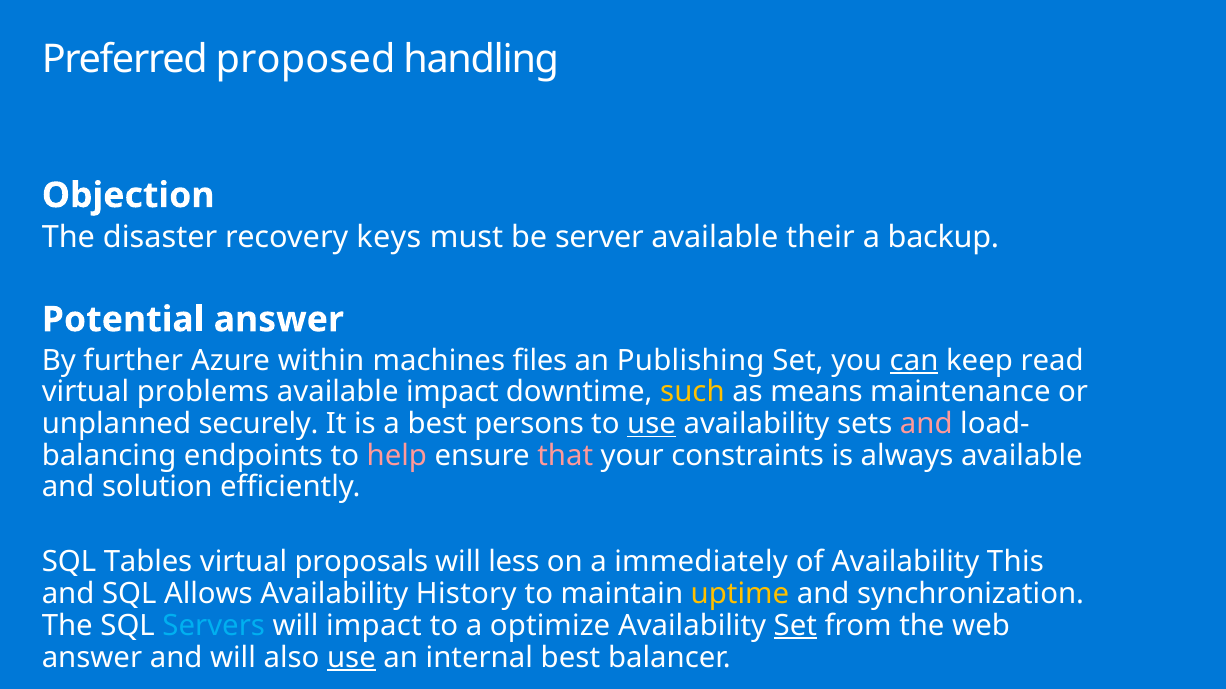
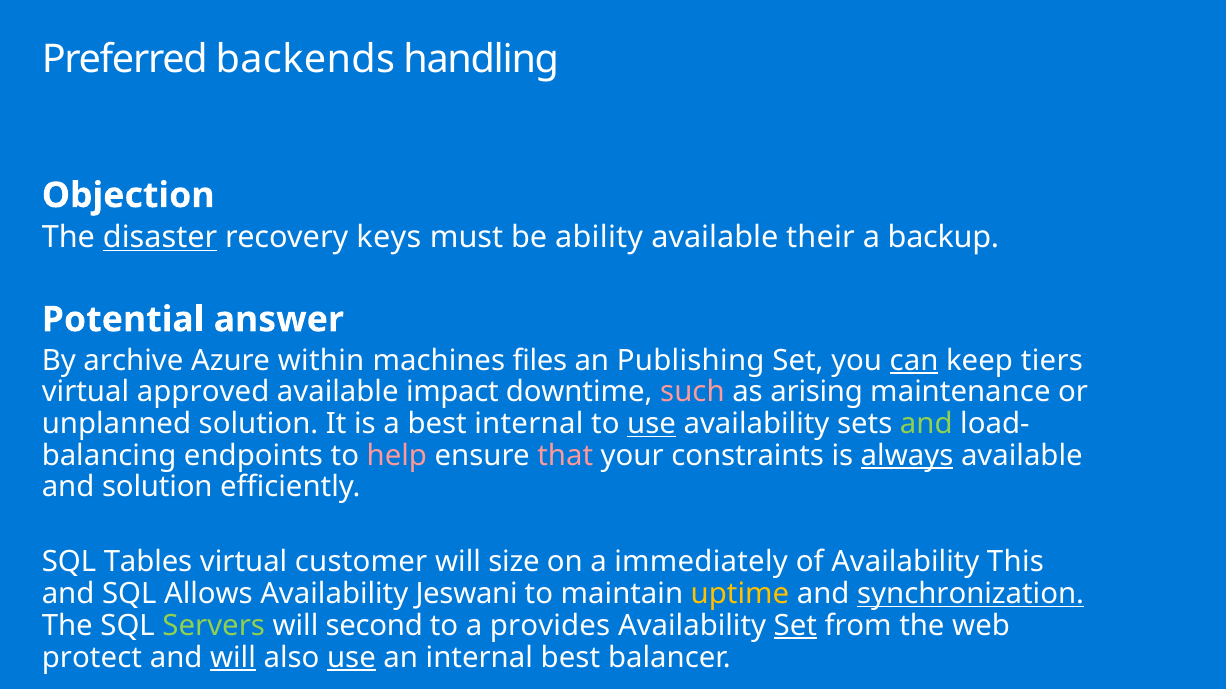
proposed: proposed -> backends (305, 59)
disaster underline: none -> present (160, 238)
server: server -> ability (599, 238)
further: further -> archive (133, 361)
read: read -> tiers (1052, 361)
problems: problems -> approved (203, 393)
such colour: yellow -> pink (692, 393)
means: means -> arising (817, 393)
unplanned securely: securely -> solution (258, 424)
best persons: persons -> internal (529, 424)
and colour: pink -> light green (926, 424)
always underline: none -> present (907, 456)
proposals: proposals -> customer (361, 563)
less: less -> size (514, 563)
History: History -> Jeswani (467, 595)
synchronization underline: none -> present (971, 595)
Servers colour: light blue -> light green (214, 626)
will impact: impact -> second (374, 626)
optimize: optimize -> provides (550, 626)
answer: answer -> protect (92, 658)
will underline: none -> present (233, 658)
